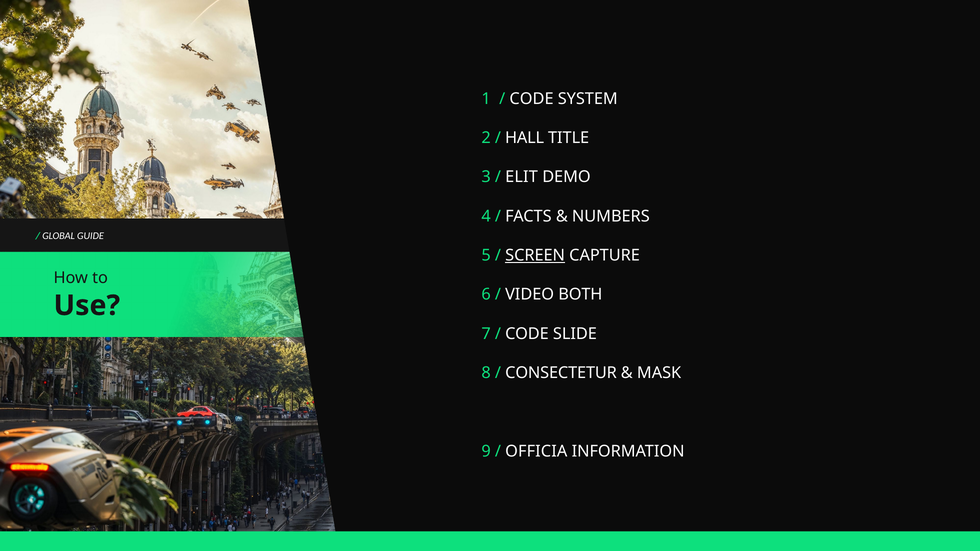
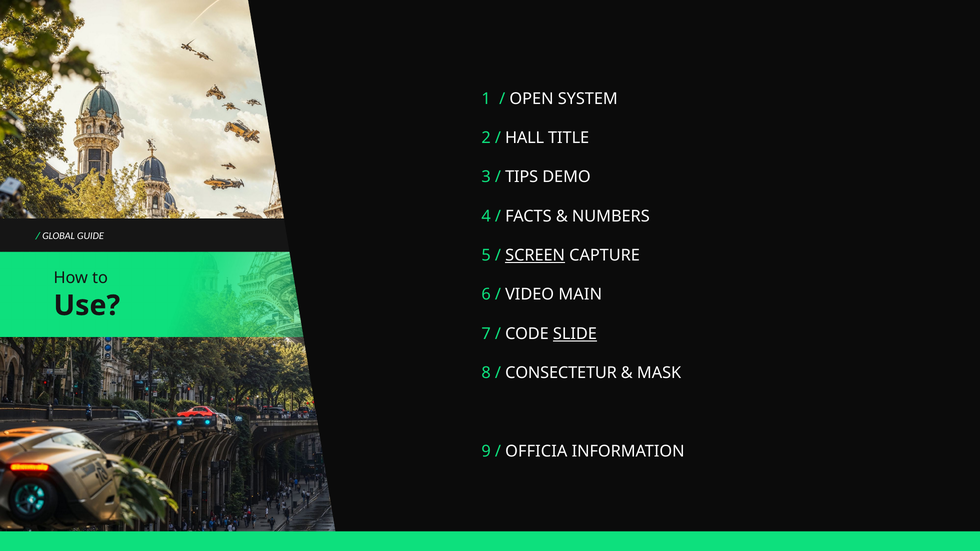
CODE: CODE -> OPEN (532, 99)
ELIT: ELIT -> TIPS (522, 177)
BOTH: BOTH -> MAIN (580, 295)
SLIDE underline: none -> present (575, 334)
